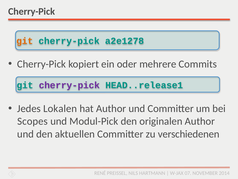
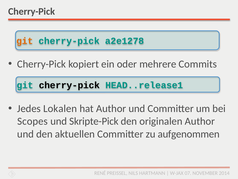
cherry-pick colour: purple -> black (69, 85)
Modul-Pick: Modul-Pick -> Skripte-Pick (94, 121)
verschiedenen: verschiedenen -> aufgenommen (189, 134)
